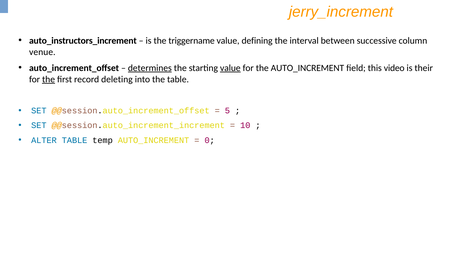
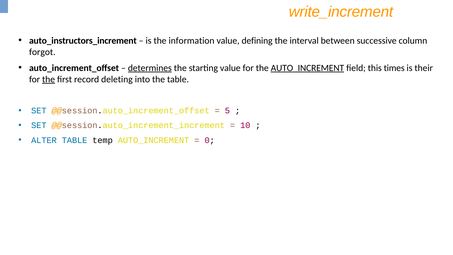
jerry_increment: jerry_increment -> write_increment (341, 12)
triggername: triggername -> information (192, 41)
venue: venue -> forgot (42, 52)
value underline: present -> none (230, 68)
AUTO_INCREMENT underline: none -> present (307, 68)
video: video -> times (394, 68)
